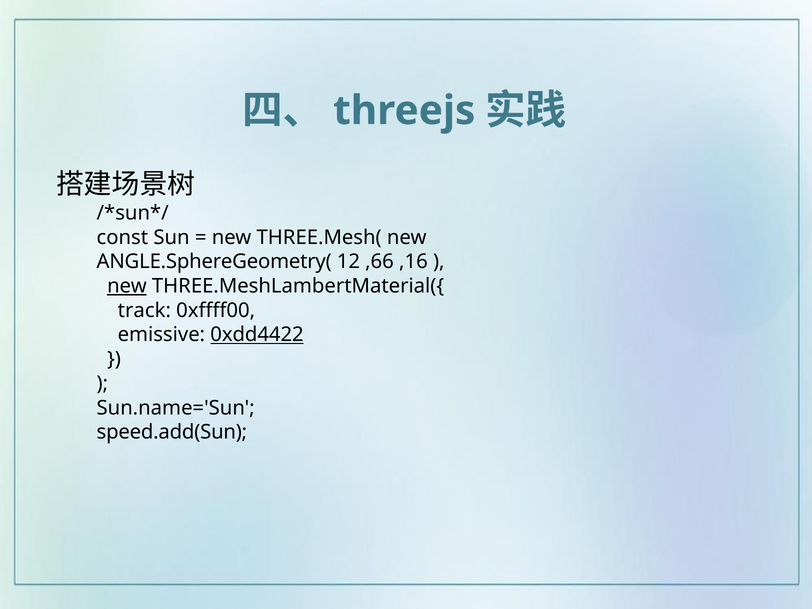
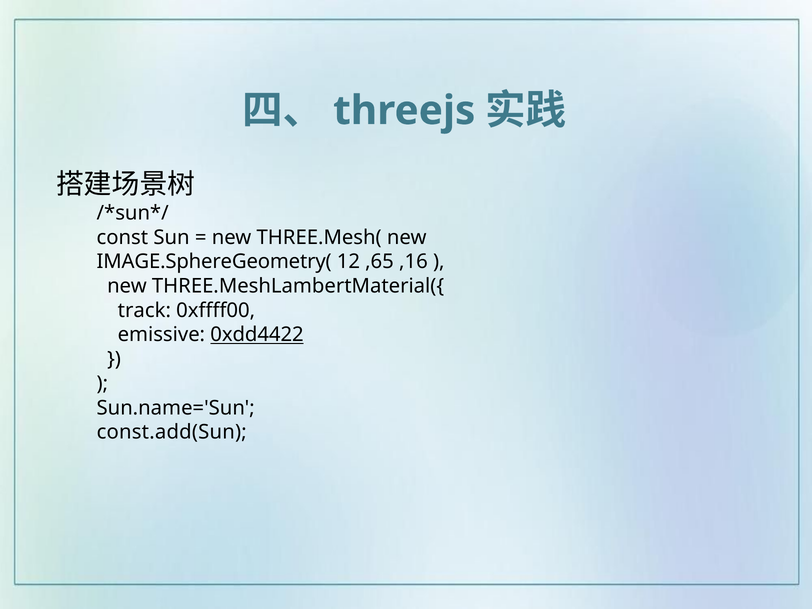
ANGLE.SphereGeometry(: ANGLE.SphereGeometry( -> IMAGE.SphereGeometry( (214, 262)
,66: ,66 -> ,65 (380, 262)
new underline: present -> none (127, 286)
speed.add(Sun: speed.add(Sun -> const.add(Sun (172, 432)
